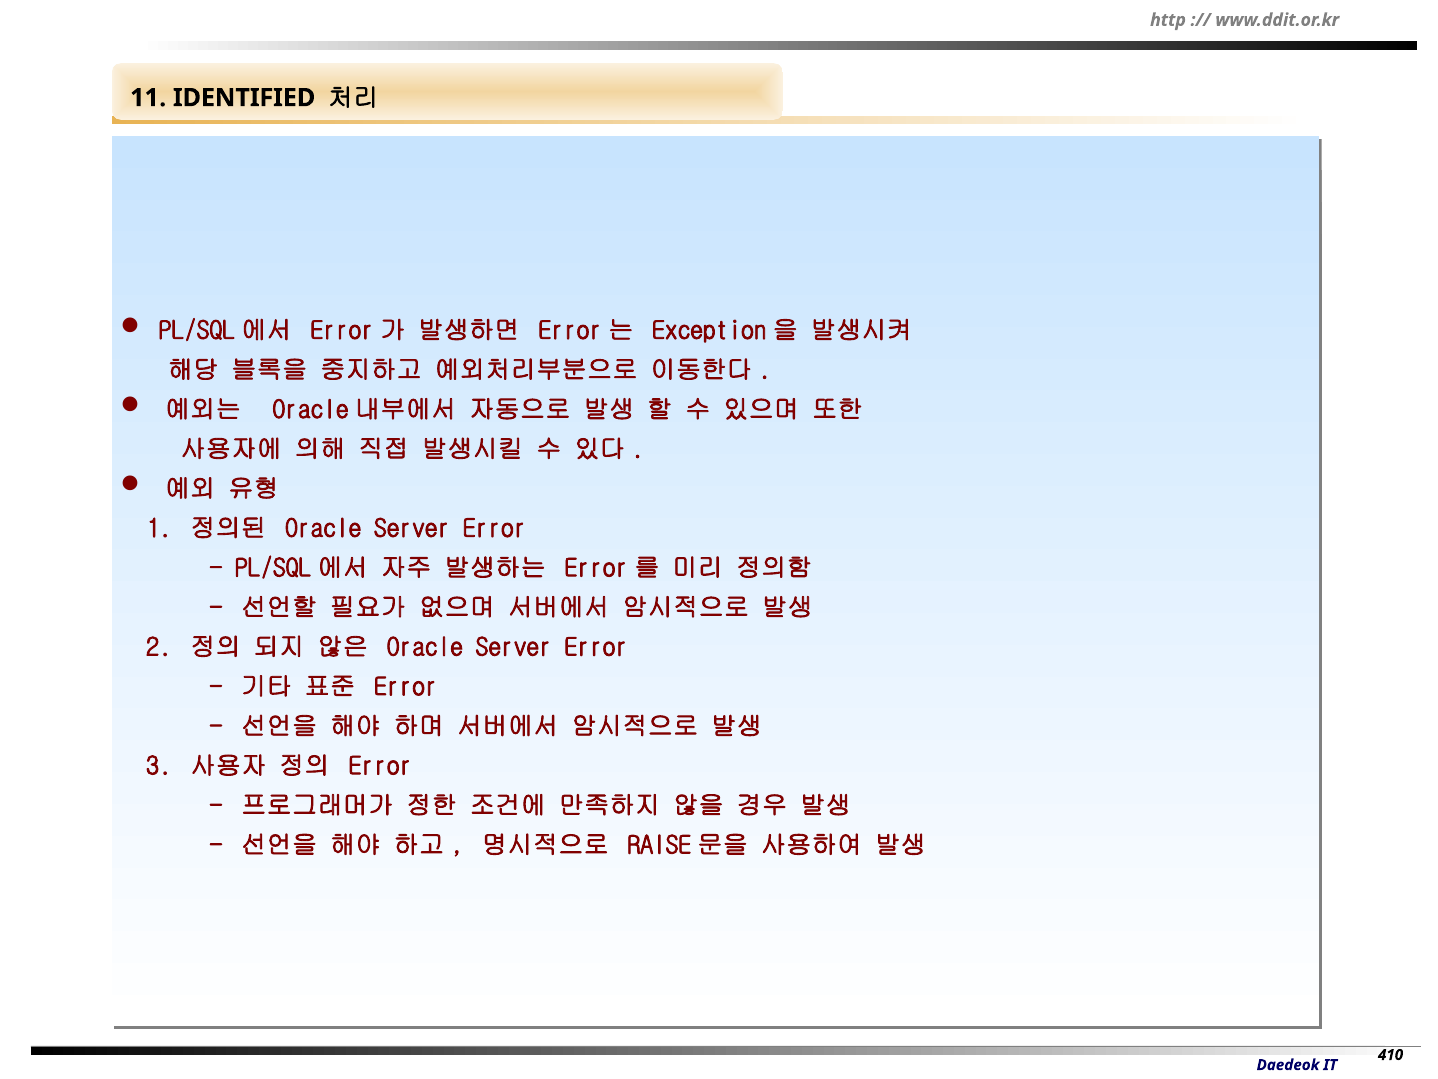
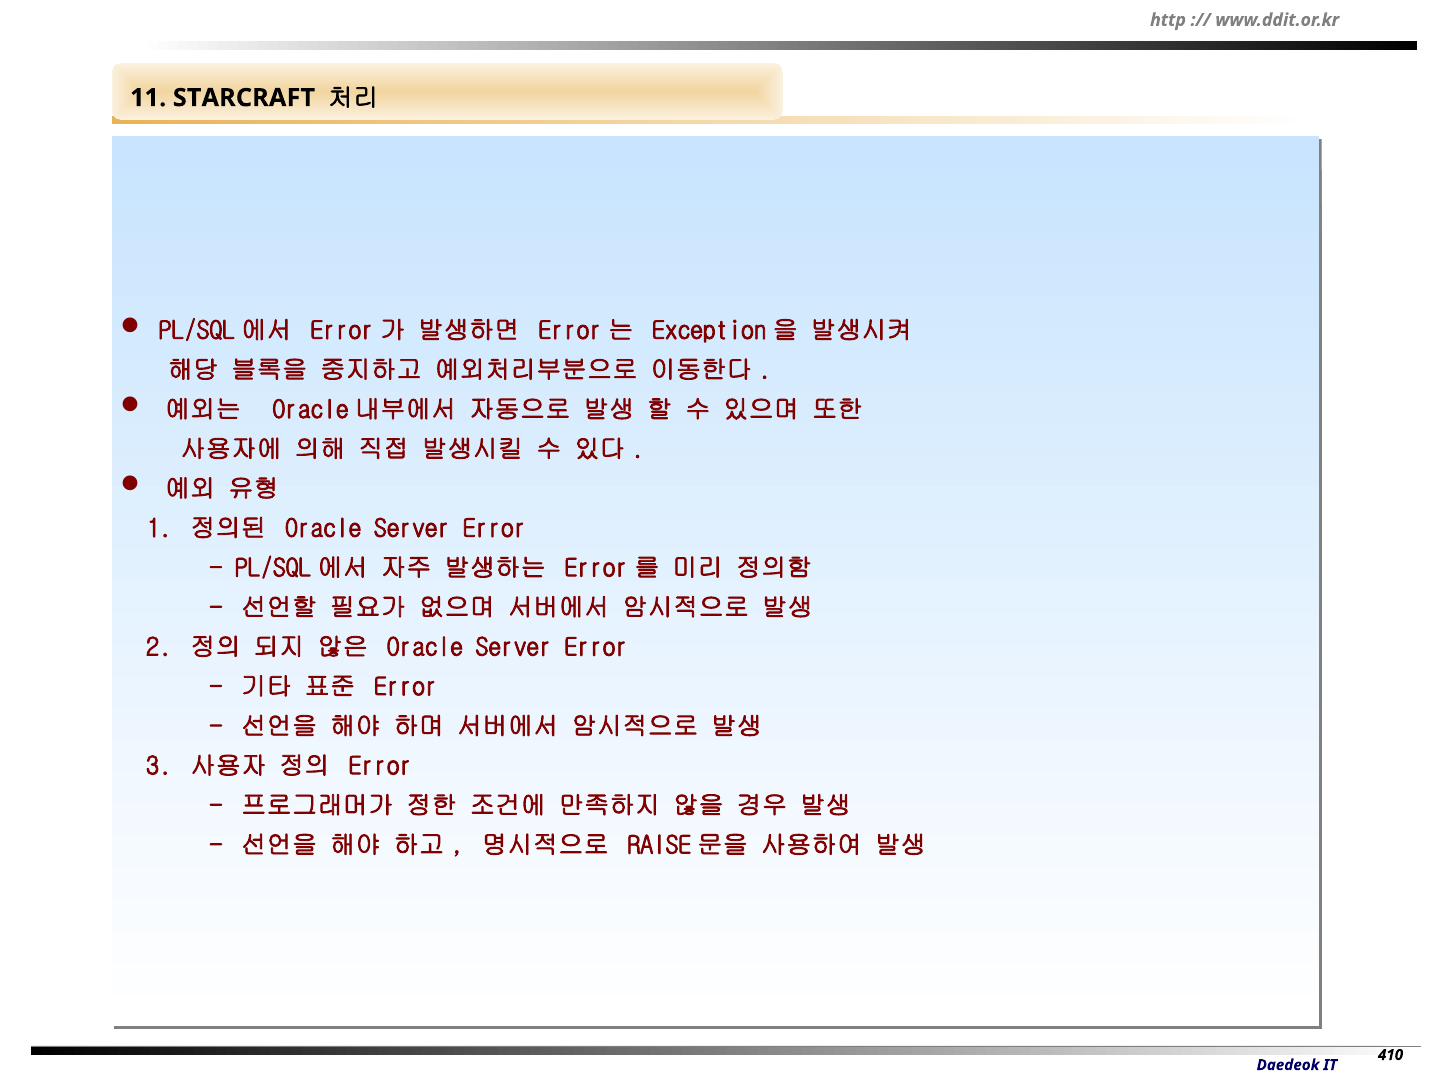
IDENTIFIED: IDENTIFIED -> STARCRAFT (244, 98)
